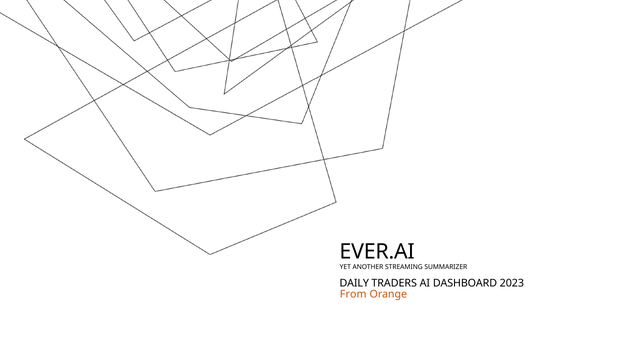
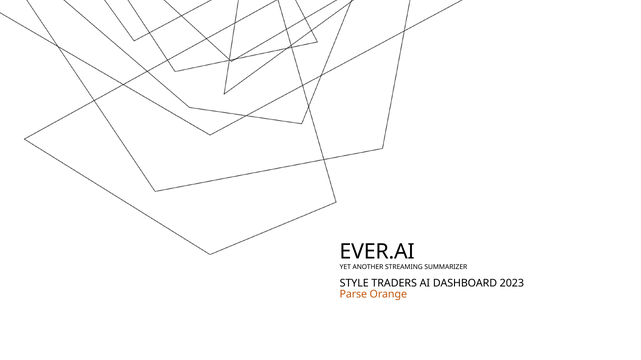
DAILY: DAILY -> STYLE (354, 284)
From: From -> Parse (353, 295)
